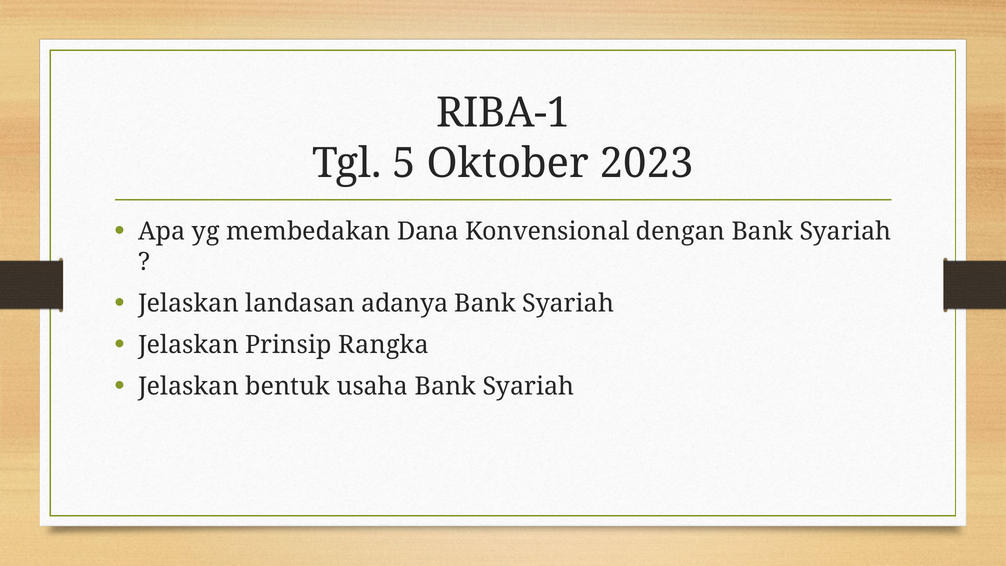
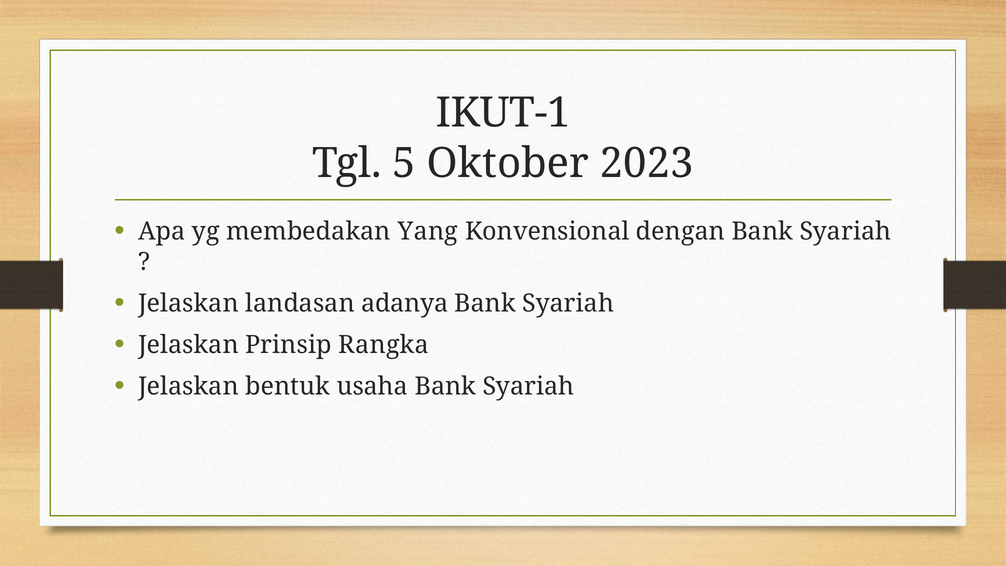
RIBA-1: RIBA-1 -> IKUT-1 (503, 113)
Dana: Dana -> Yang (428, 232)
